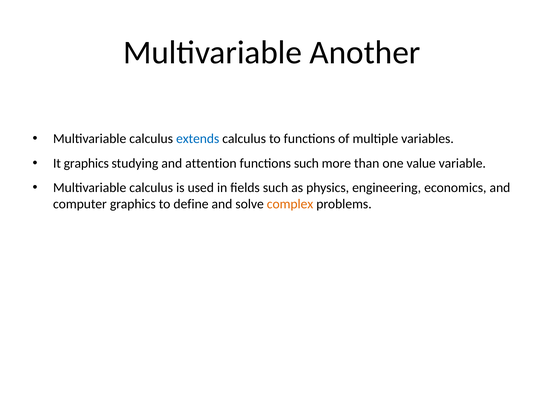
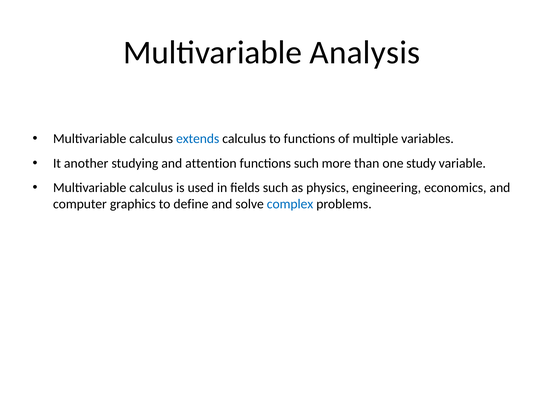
Another: Another -> Analysis (365, 53)
It graphics: graphics -> another (86, 163)
value: value -> study (421, 163)
complex colour: orange -> blue (290, 204)
